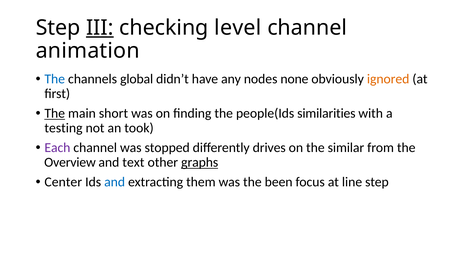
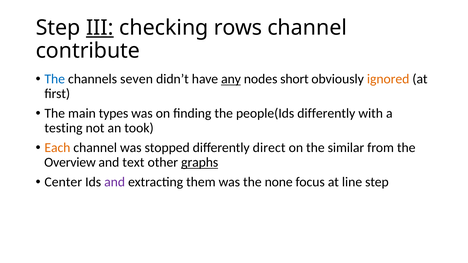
level: level -> rows (238, 28)
animation: animation -> contribute (88, 51)
global: global -> seven (137, 79)
any underline: none -> present (231, 79)
none: none -> short (294, 79)
The underline: present -> none (55, 113)
short: short -> types (114, 113)
people(Ids similarities: similarities -> differently (326, 113)
Each colour: purple -> orange (57, 148)
drives: drives -> direct (269, 148)
and colour: blue -> purple (115, 182)
been: been -> none (279, 182)
